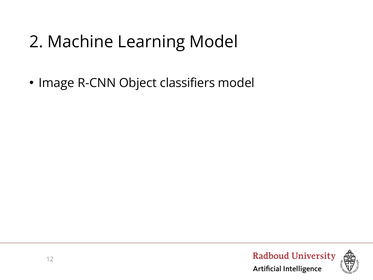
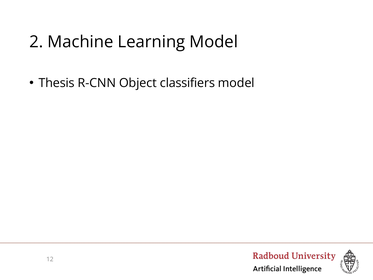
Image: Image -> Thesis (57, 83)
